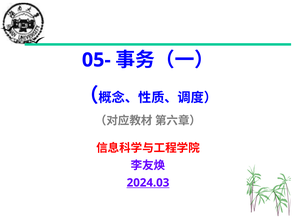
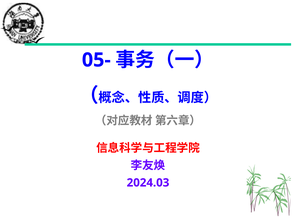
2024.03 underline: present -> none (148, 183)
